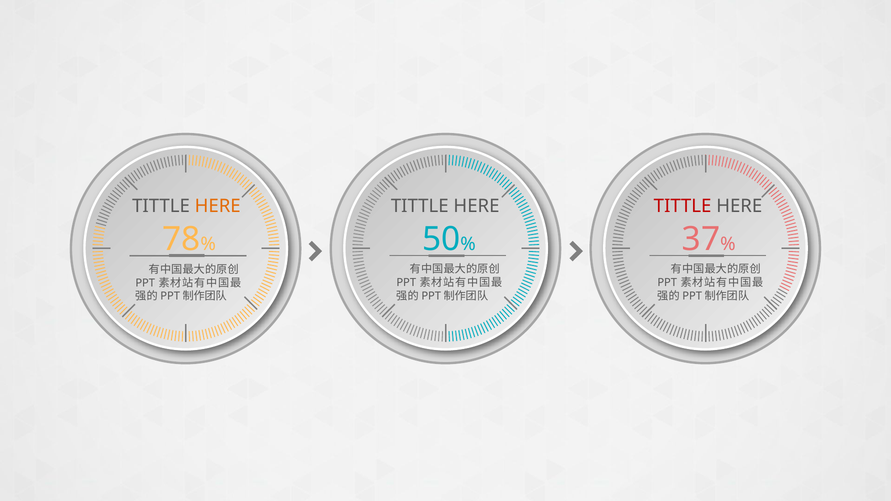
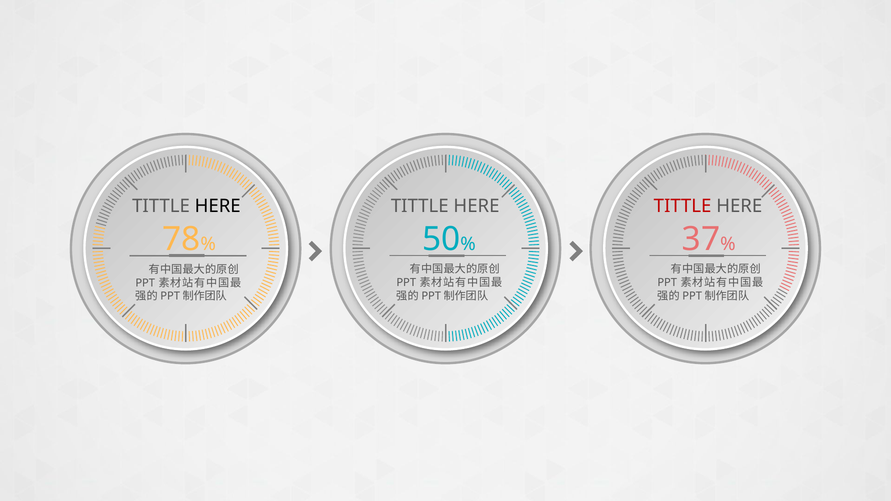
HERE colour: orange -> black (218, 206)
